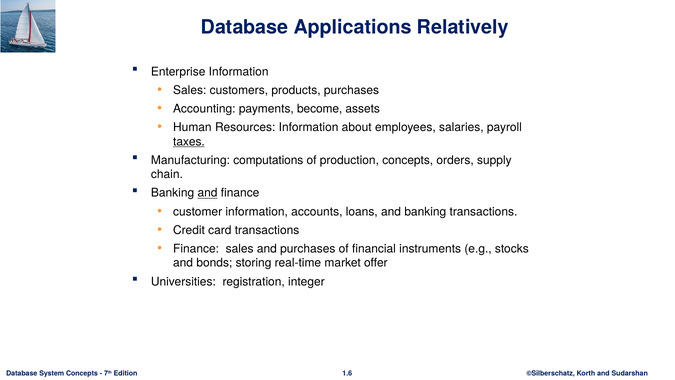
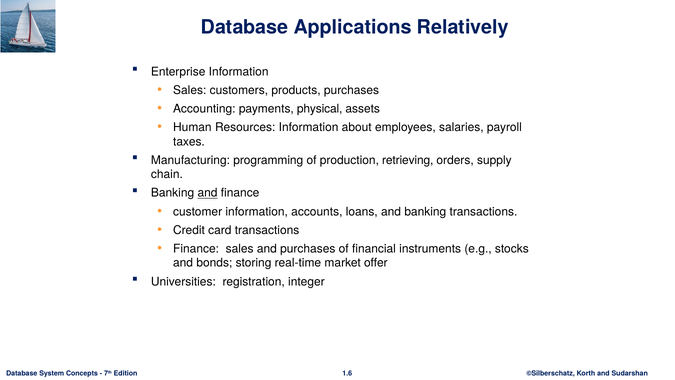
become: become -> physical (320, 109)
taxes underline: present -> none (189, 141)
computations: computations -> programming (268, 160)
production concepts: concepts -> retrieving (408, 160)
